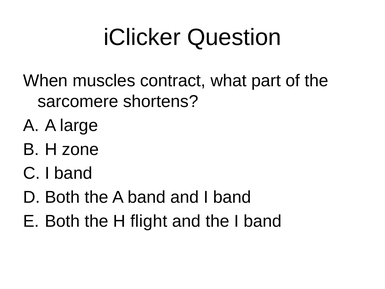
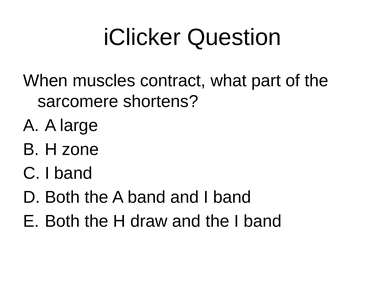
flight: flight -> draw (149, 221)
